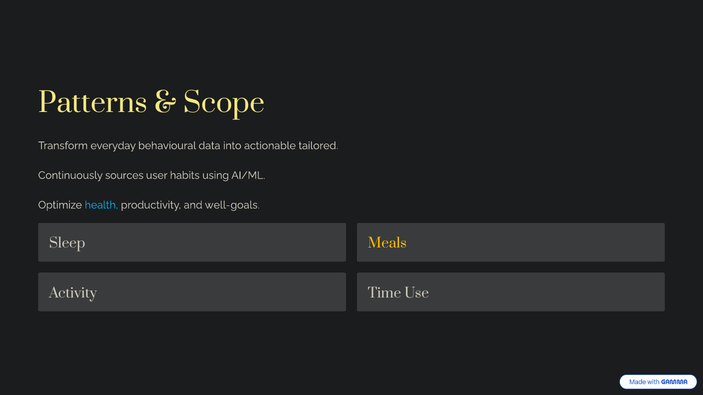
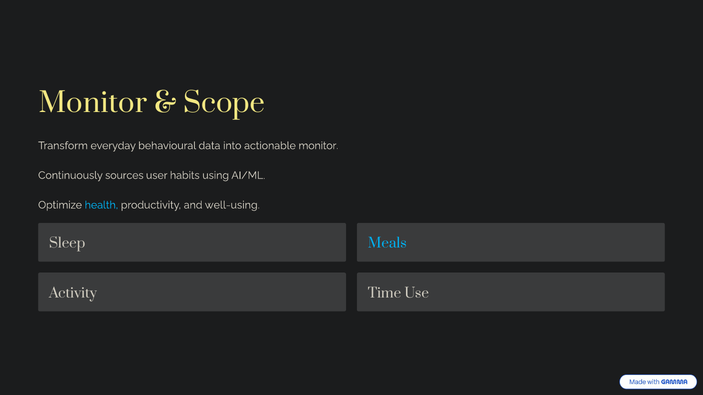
Patterns: Patterns -> Monitor (93, 103)
actionable tailored: tailored -> monitor (318, 146)
well-goals: well-goals -> well-using (232, 205)
Meals colour: yellow -> light blue (387, 244)
